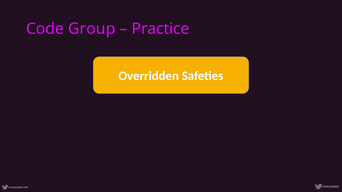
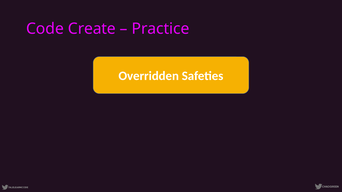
Group: Group -> Create (92, 29)
